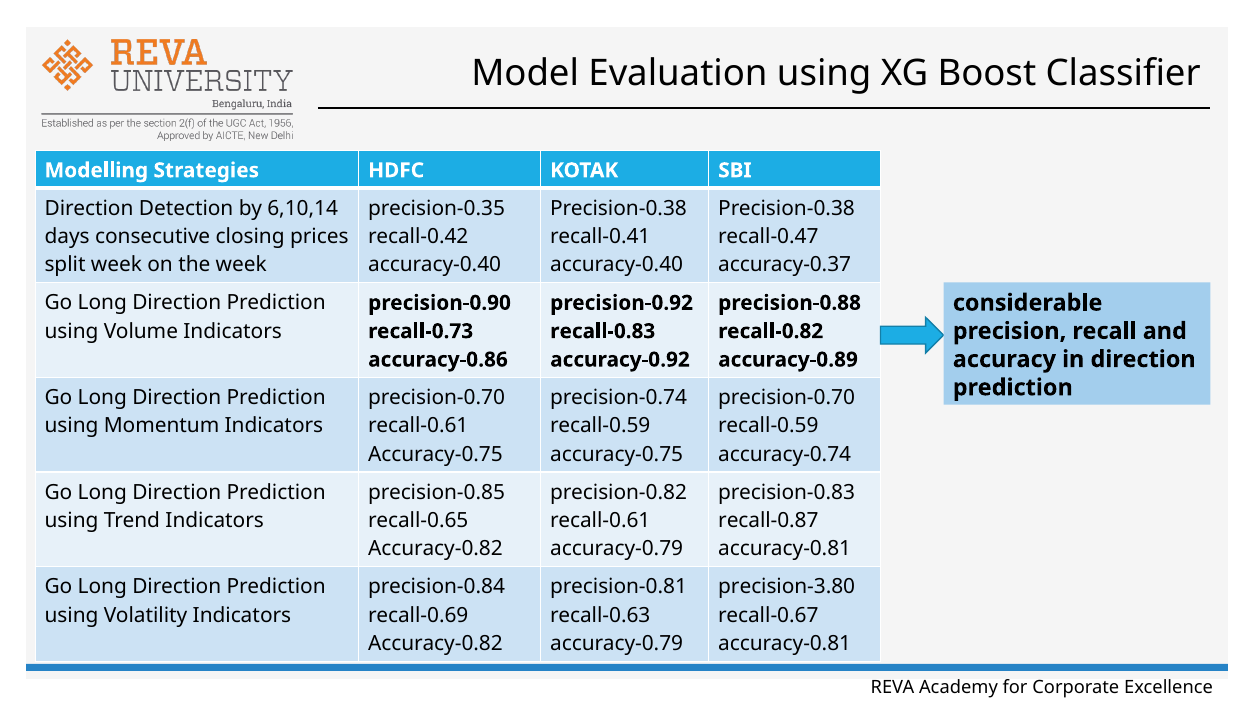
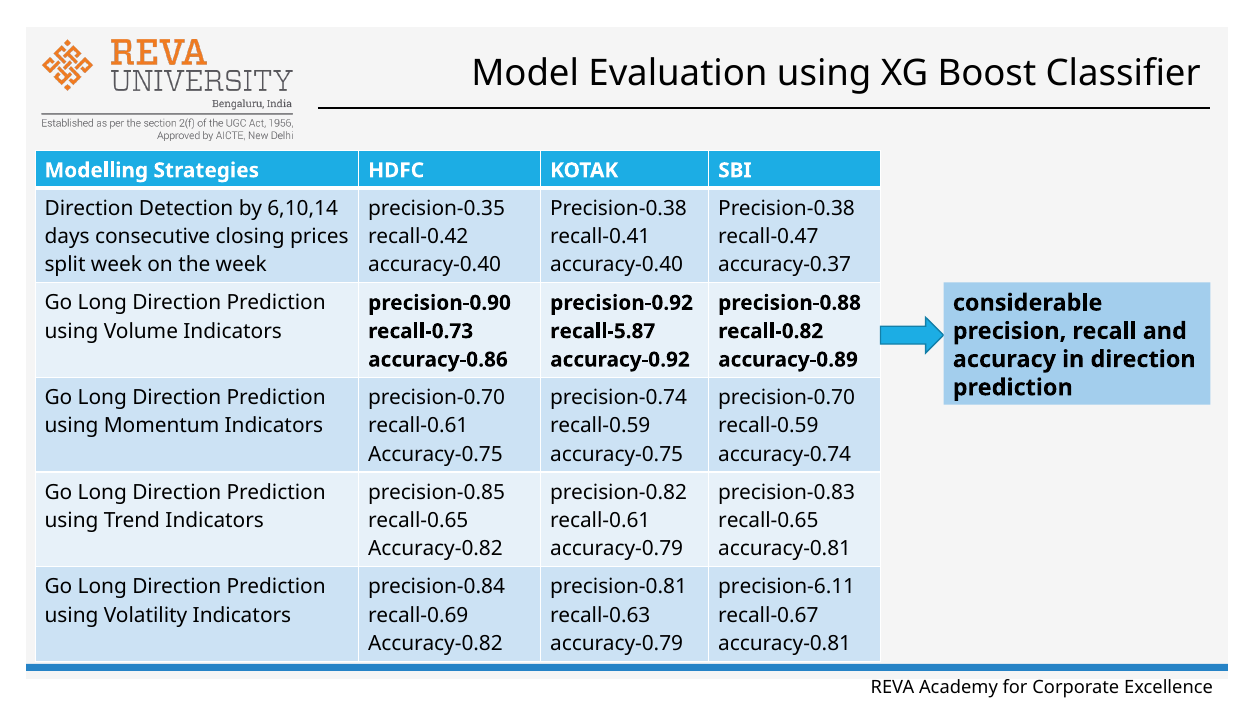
recall-0.83: recall-0.83 -> recall-5.87 (603, 331)
recall-0.87: recall-0.87 -> recall-0.65 (768, 520)
precision-3.80: precision-3.80 -> precision-6.11 (787, 586)
